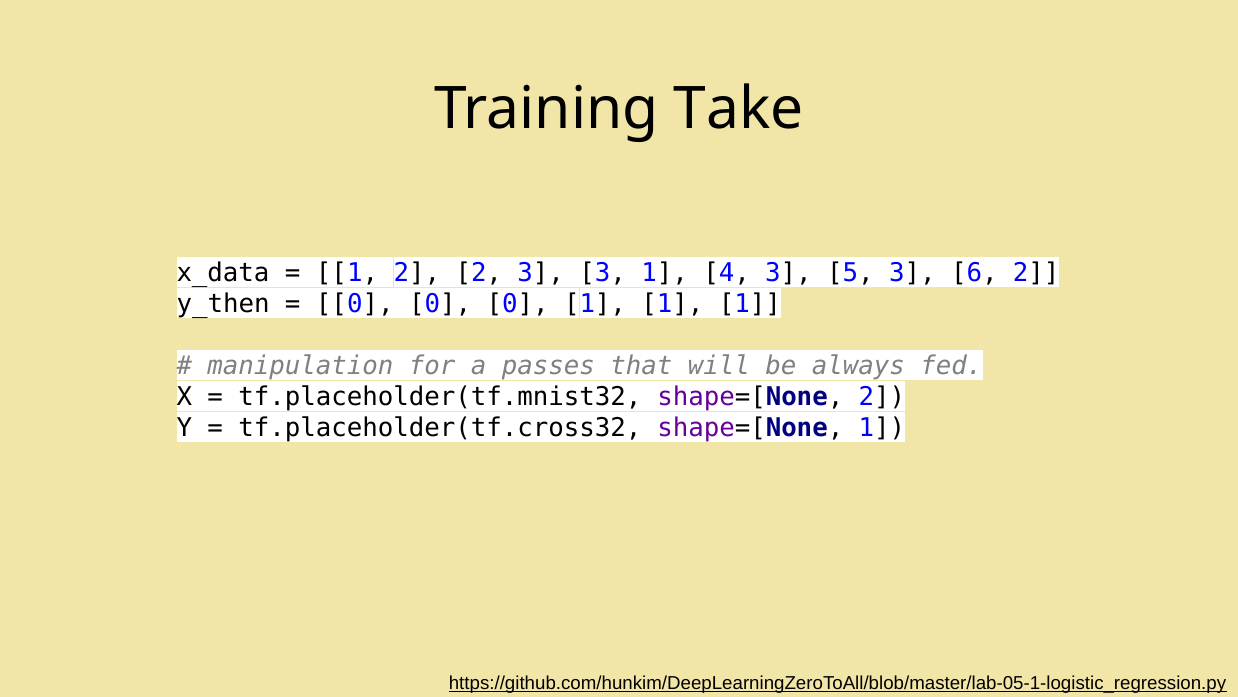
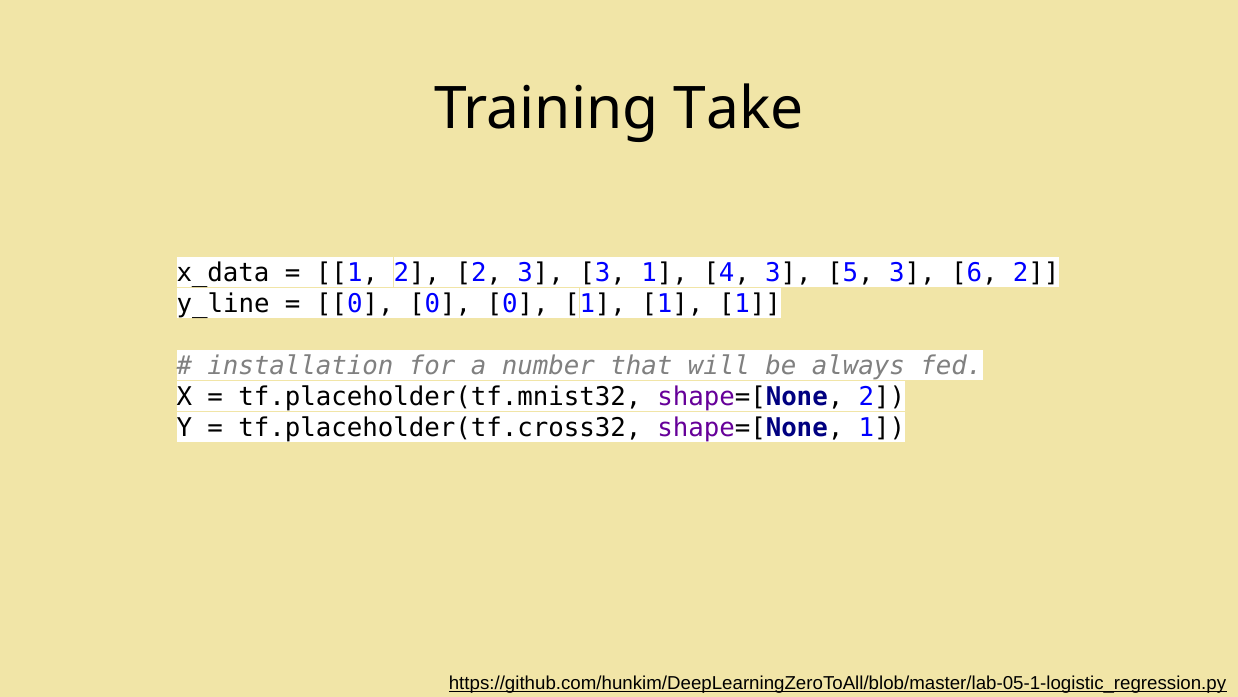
y_then: y_then -> y_line (223, 304)
manipulation: manipulation -> installation (300, 365)
passes: passes -> number (548, 365)
